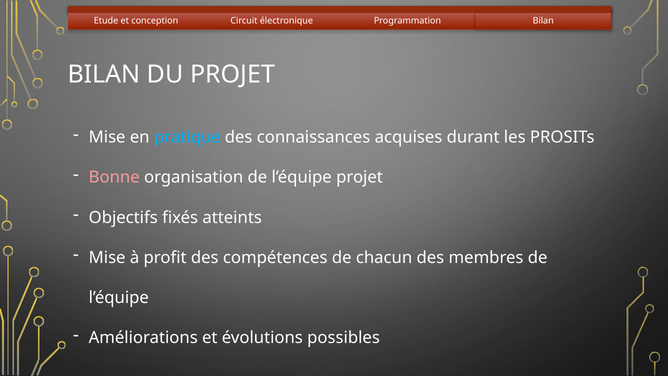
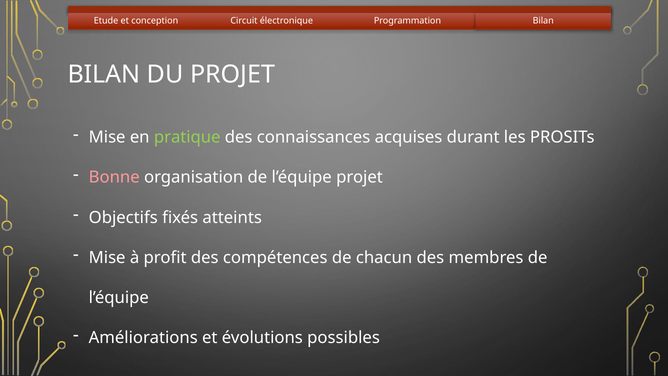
pratique colour: light blue -> light green (187, 137)
